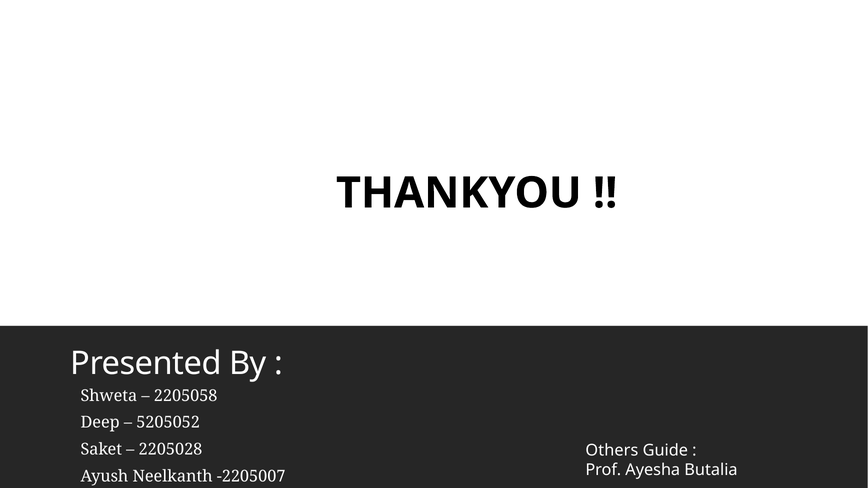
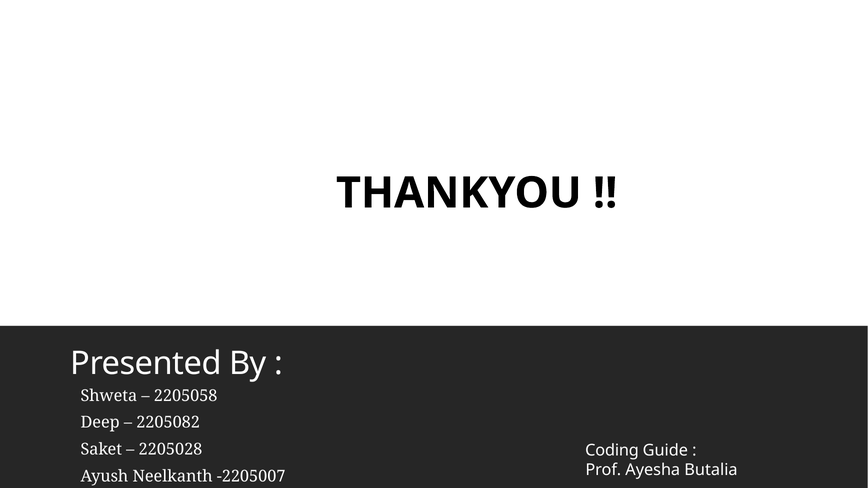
5205052: 5205052 -> 2205082 (168, 423)
Others: Others -> Coding (612, 451)
